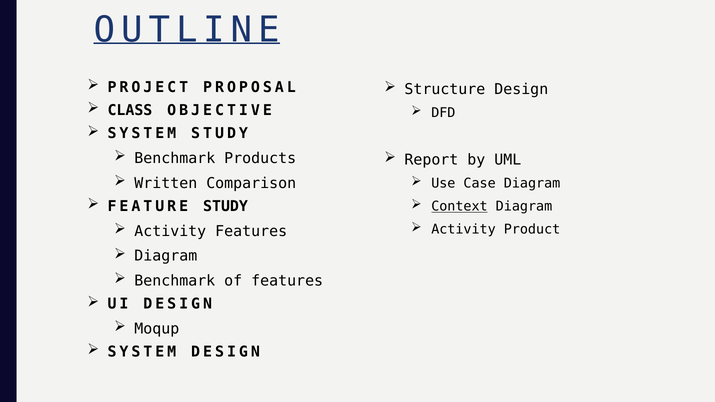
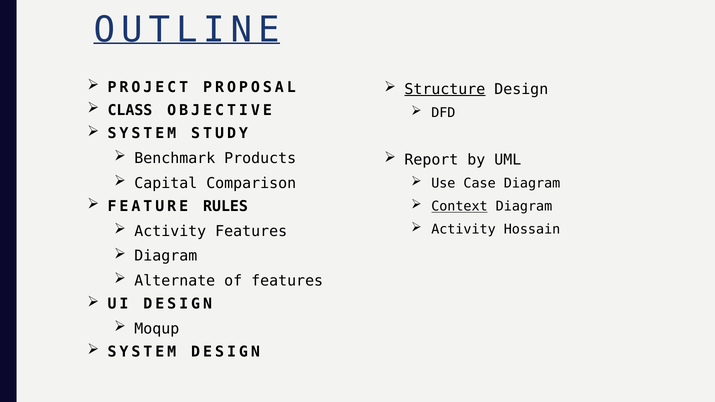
Structure underline: none -> present (445, 89)
Written: Written -> Capital (166, 183)
FEATURE STUDY: STUDY -> RULES (226, 206)
Product: Product -> Hossain (532, 229)
Benchmark: Benchmark -> Alternate (175, 281)
